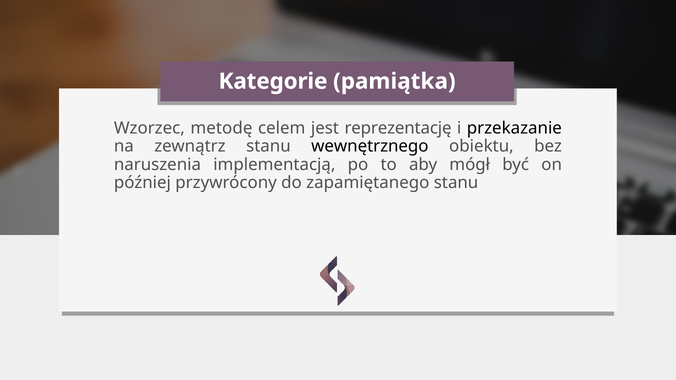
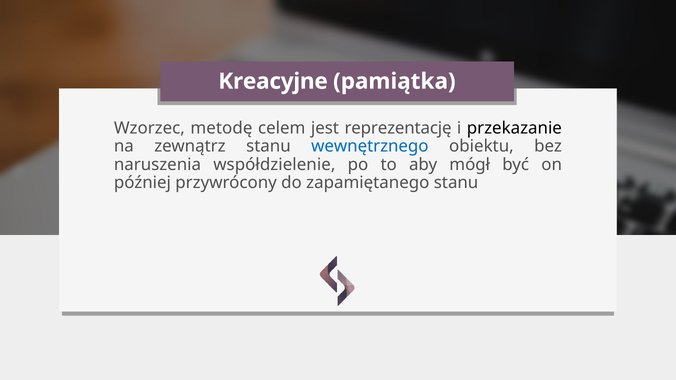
Kategorie: Kategorie -> Kreacyjne (273, 81)
wewnętrznego colour: black -> blue (370, 146)
implementacją: implementacją -> współdzielenie (274, 165)
